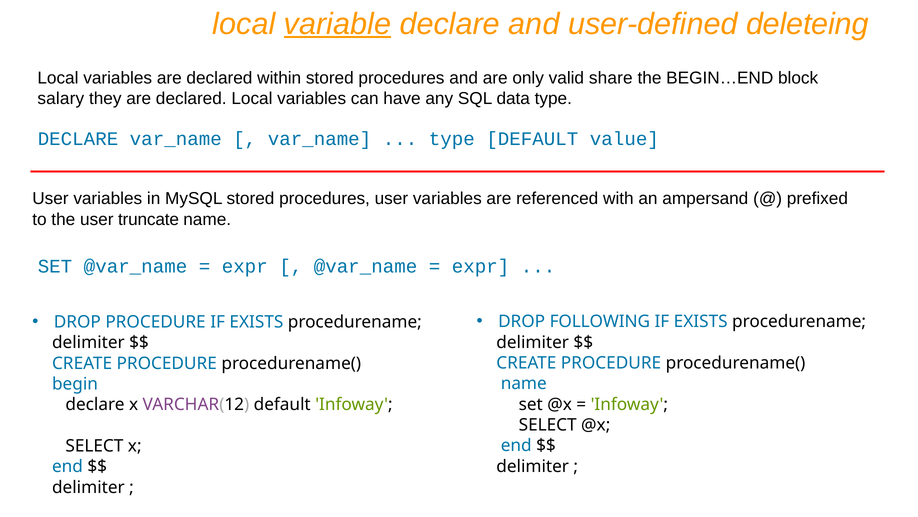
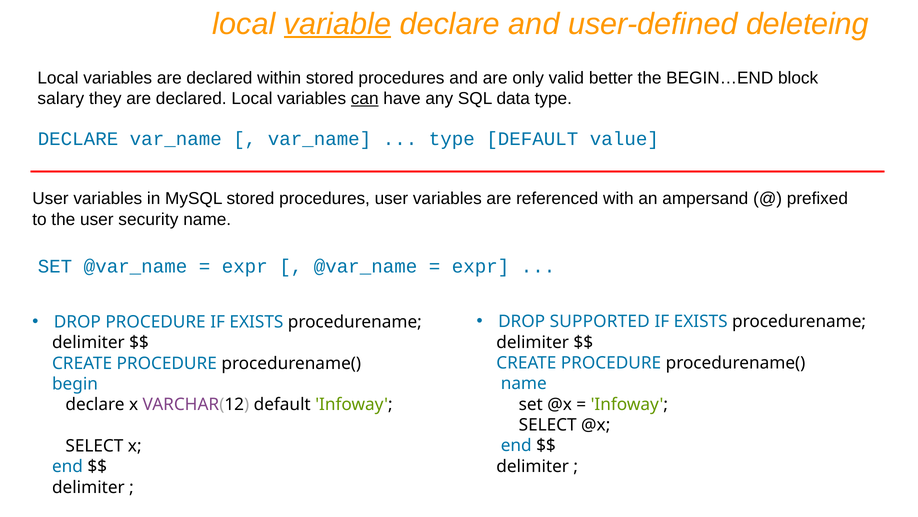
share: share -> better (611, 78)
can underline: none -> present (365, 99)
truncate: truncate -> security (148, 219)
FOLLOWING: FOLLOWING -> SUPPORTED (600, 321)
